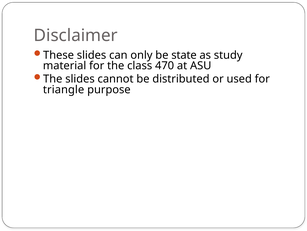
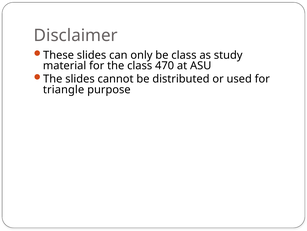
be state: state -> class (184, 55)
